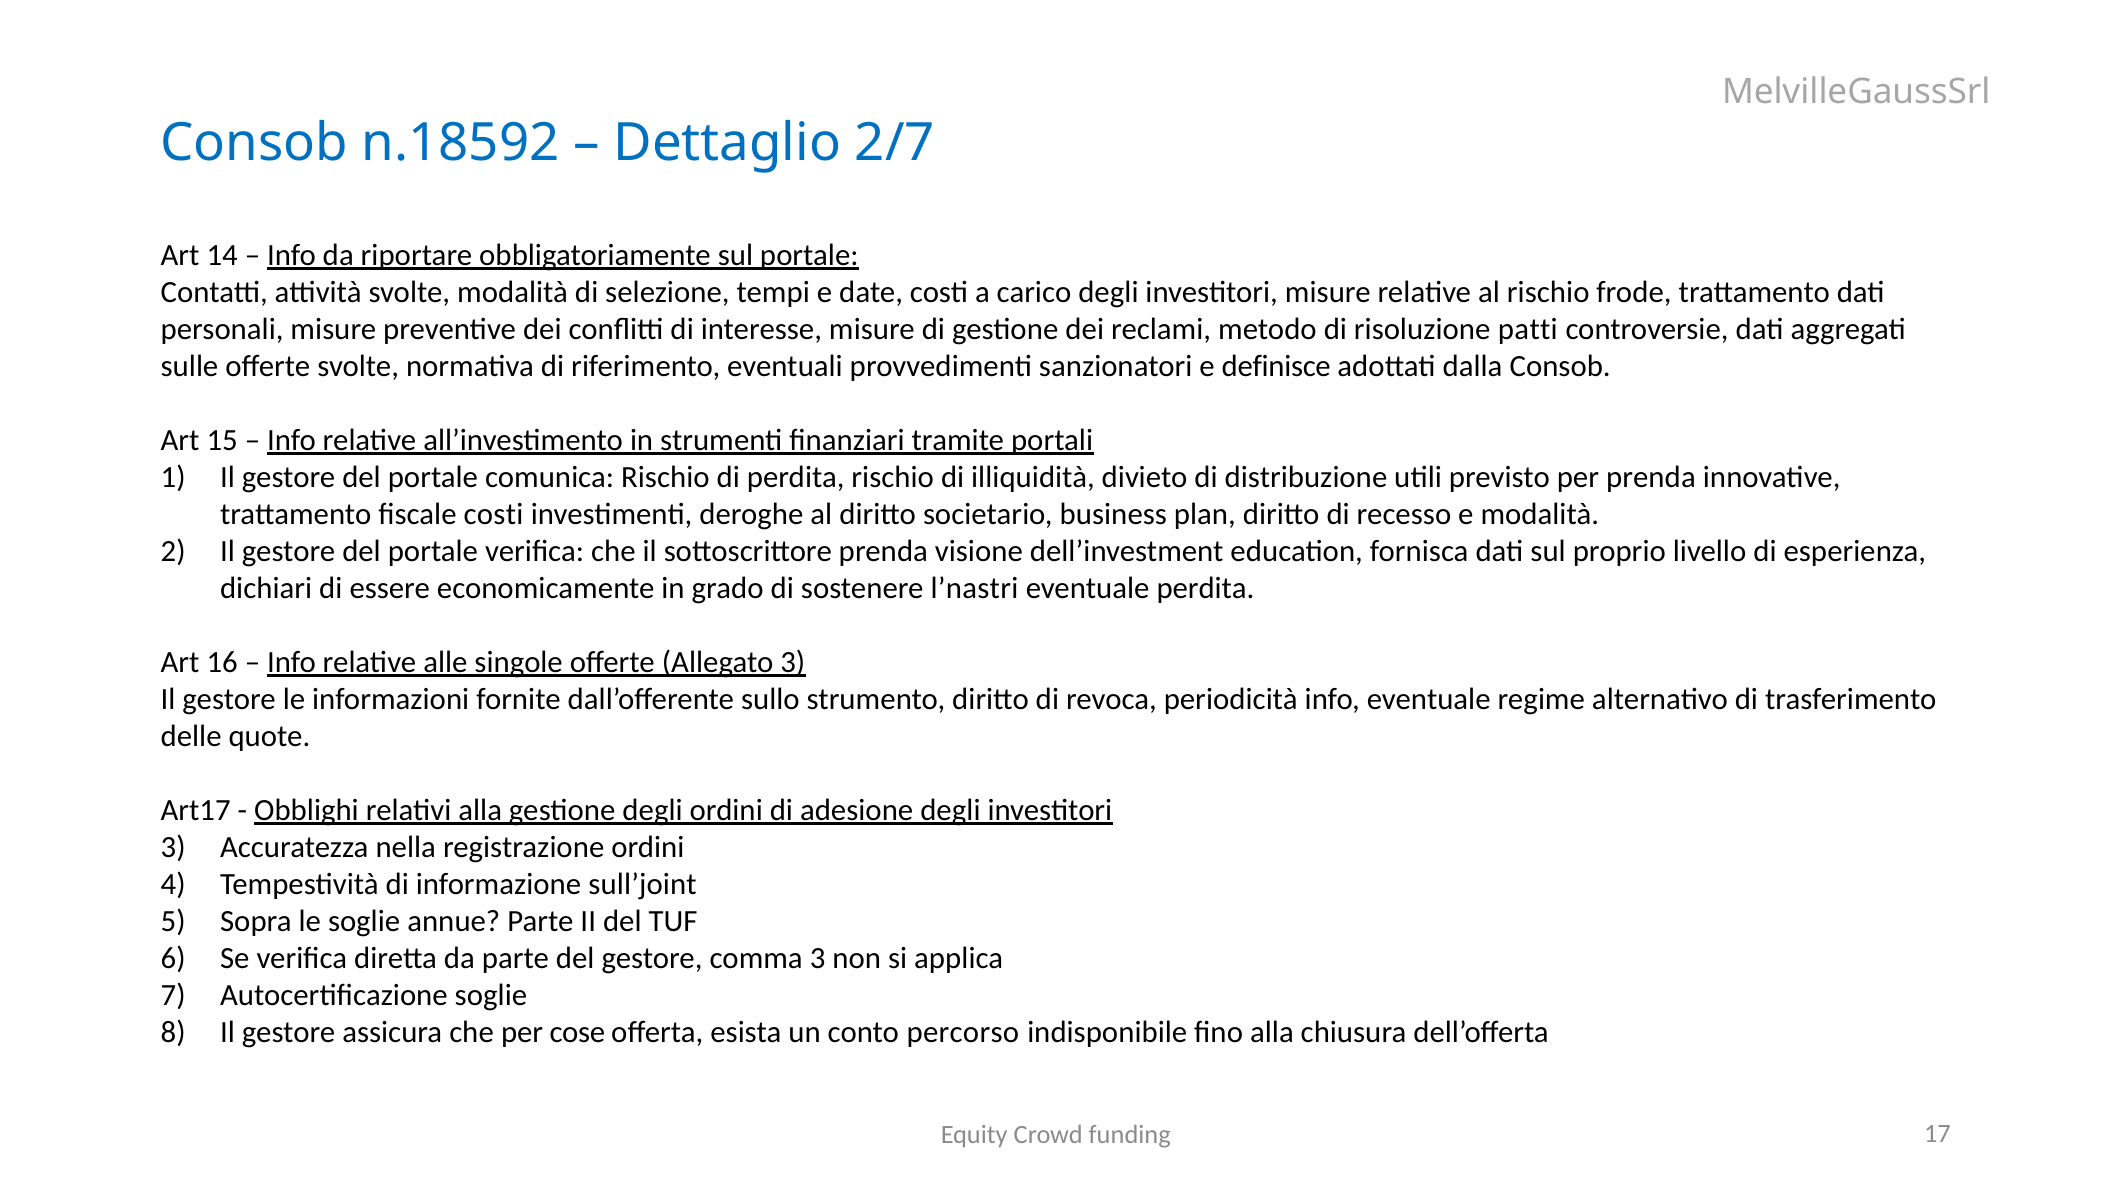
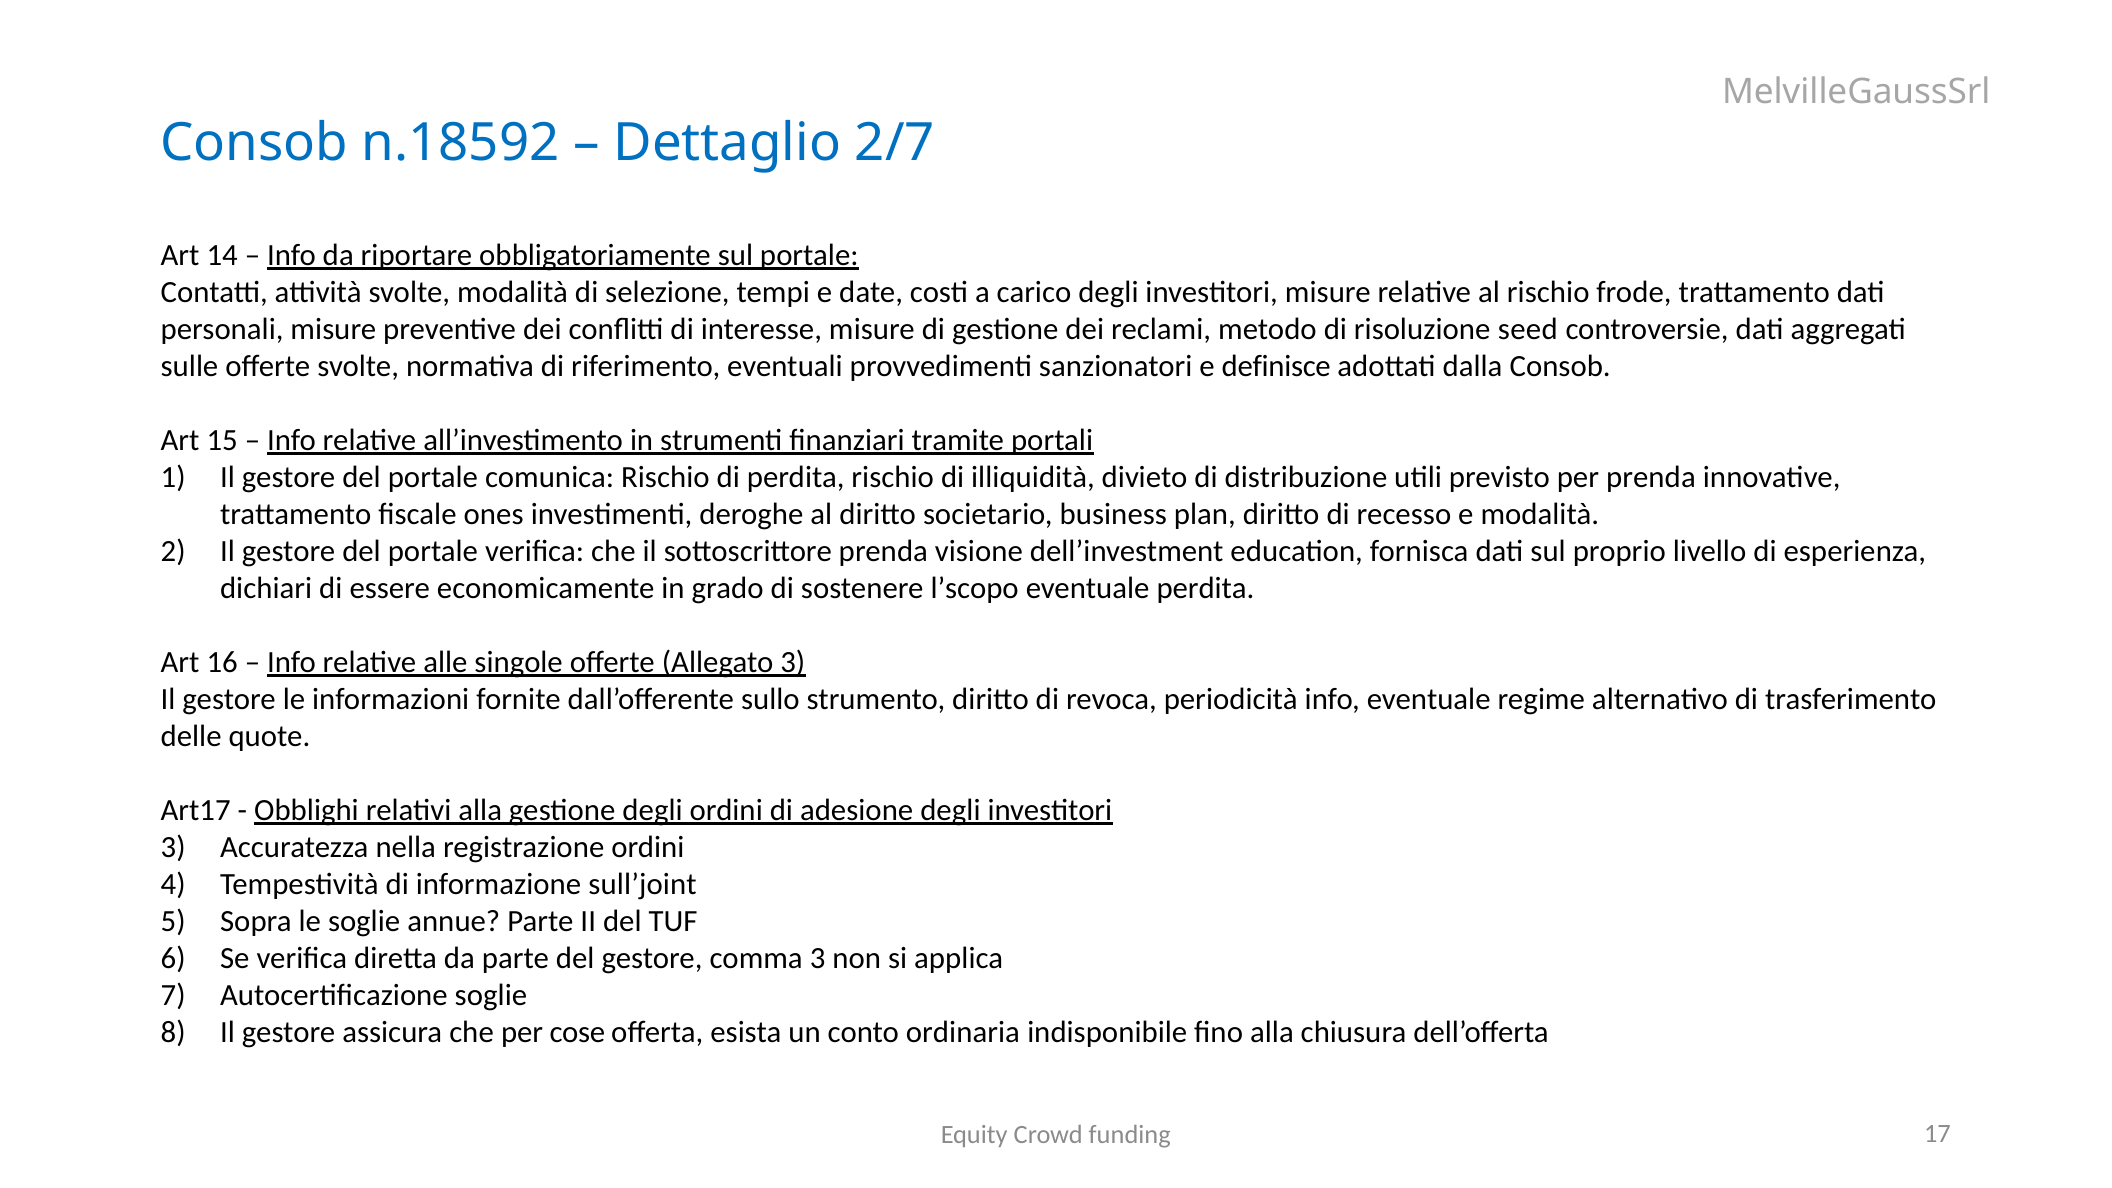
patti: patti -> seed (1528, 329)
fiscale costi: costi -> ones (494, 514)
l’nastri: l’nastri -> l’scopo (975, 588)
percorso: percorso -> ordinaria (963, 1032)
